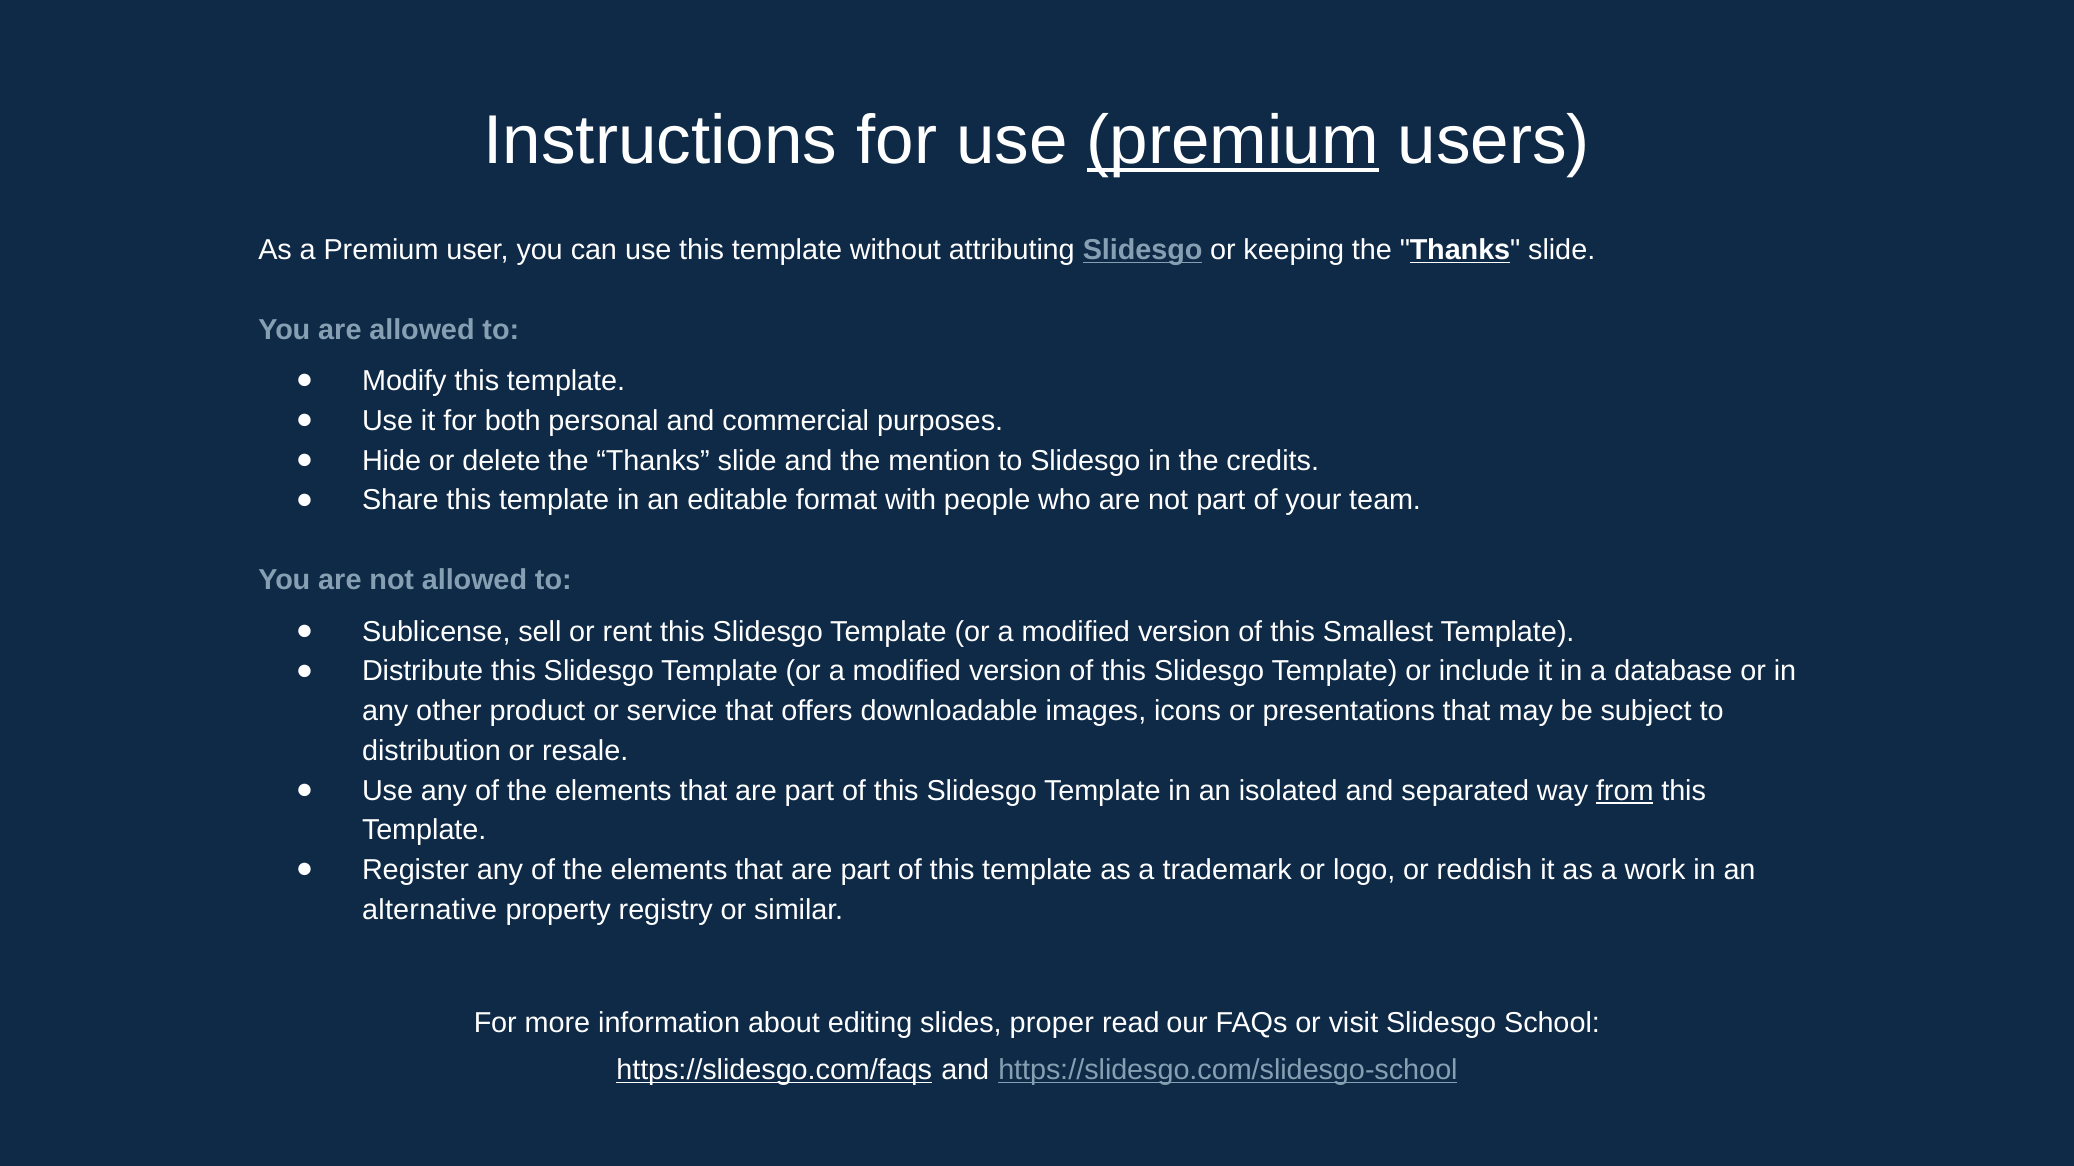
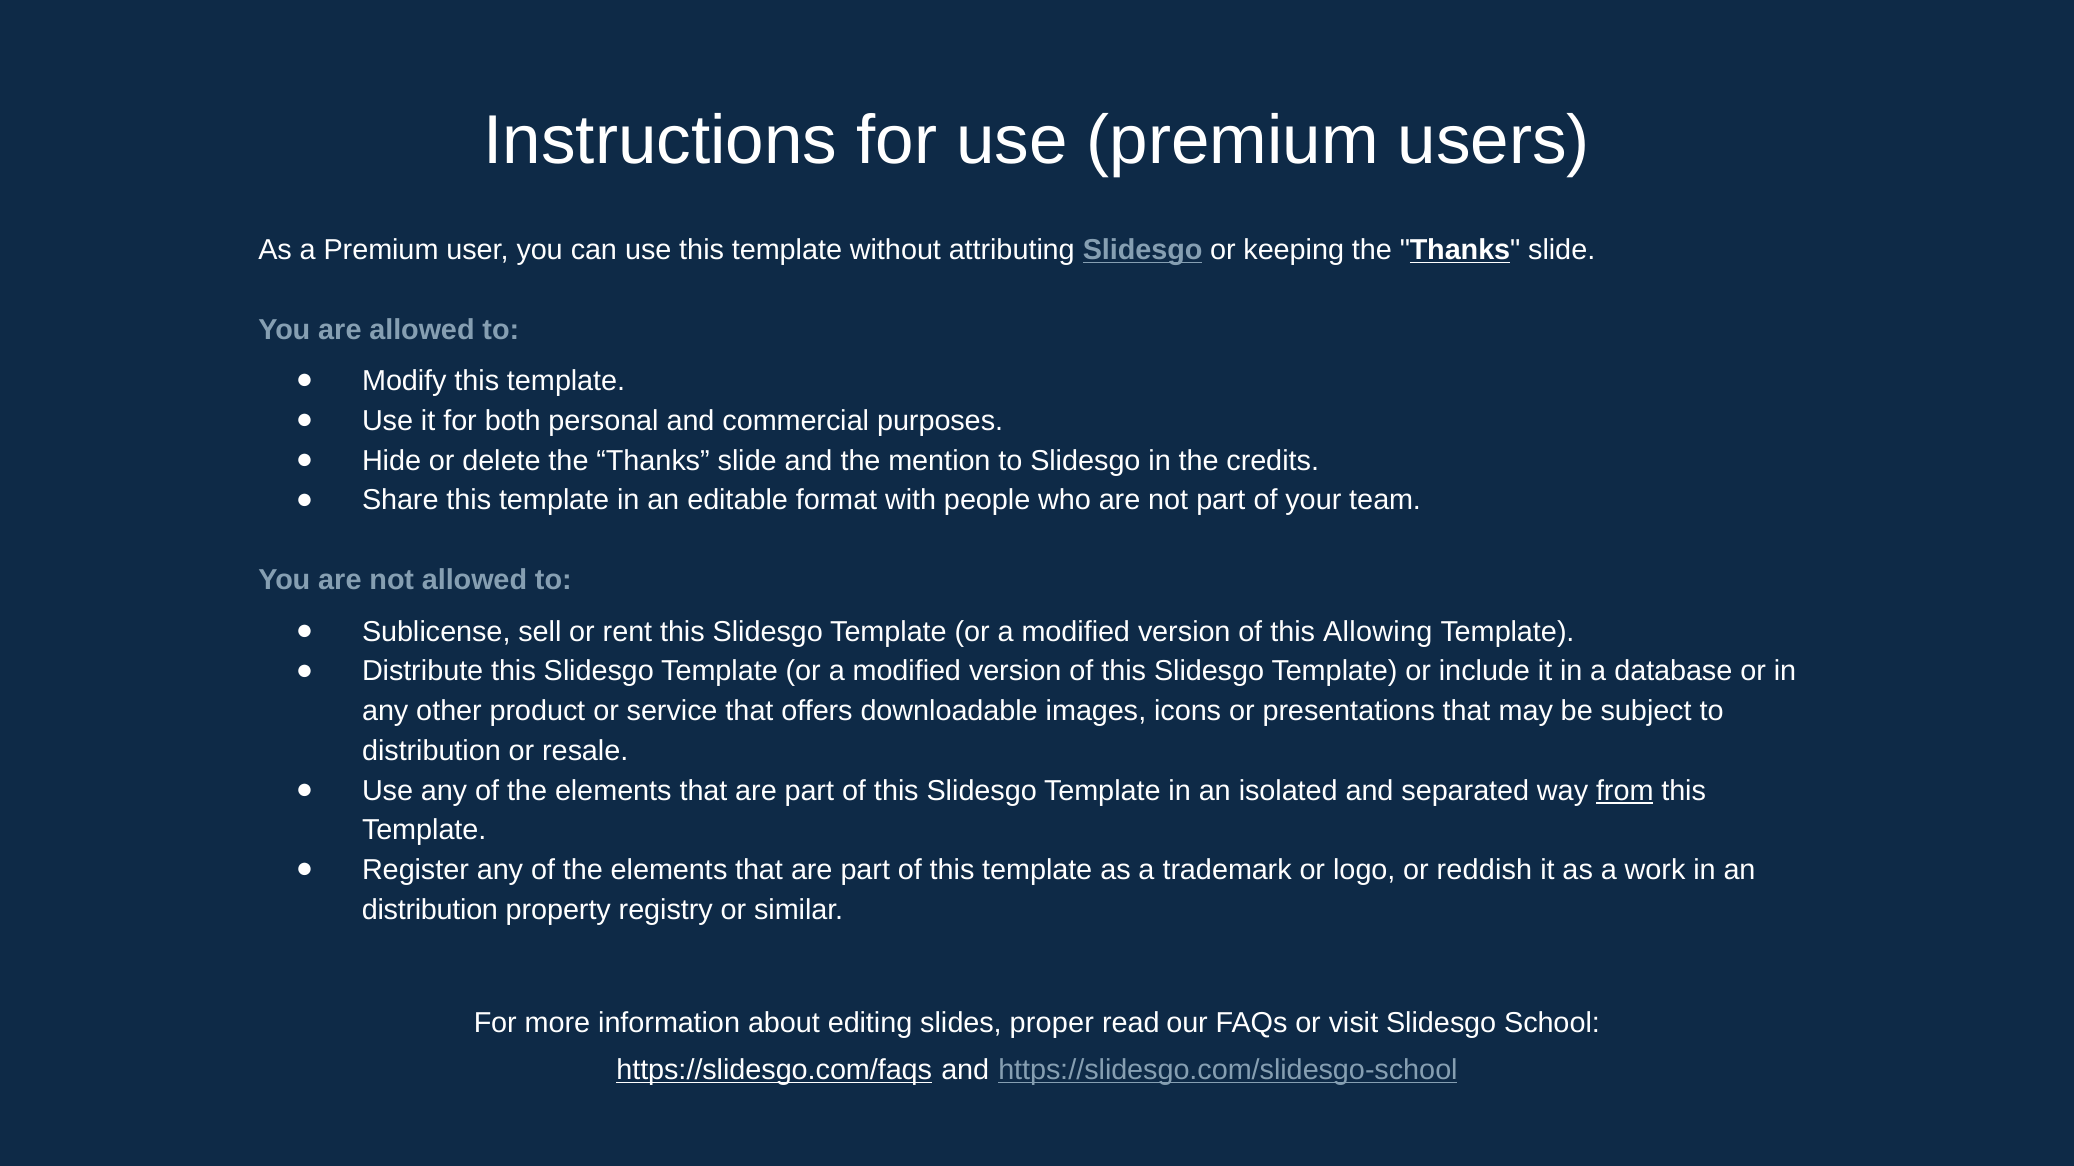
premium underline: present -> none (1233, 141)
Smallest: Smallest -> Allowing (1378, 632)
alternative: alternative -> distribution (430, 910)
